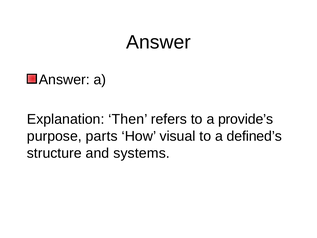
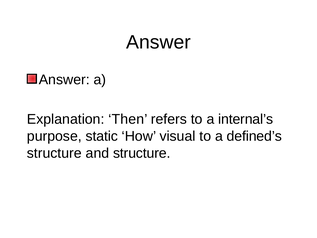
provide’s: provide’s -> internal’s (246, 119)
parts: parts -> static (102, 136)
and systems: systems -> structure (142, 153)
